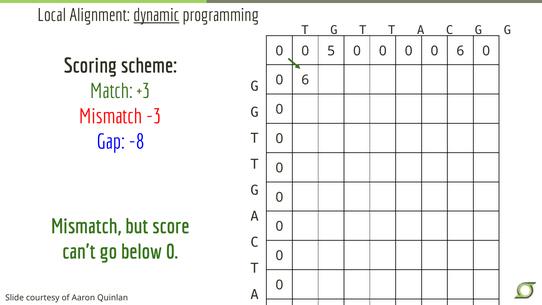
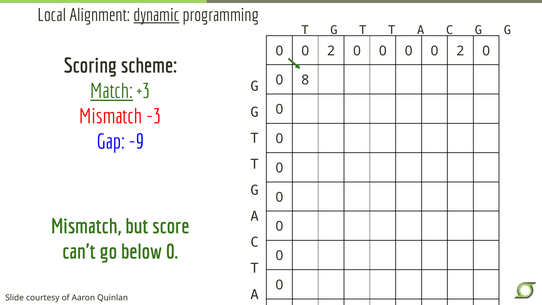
5: 5 -> 2 (331, 51)
0 0 0 6: 6 -> 2 (460, 51)
6: 6 -> 8 (305, 80)
Match underline: none -> present (112, 91)
-8: -8 -> -9 (137, 142)
